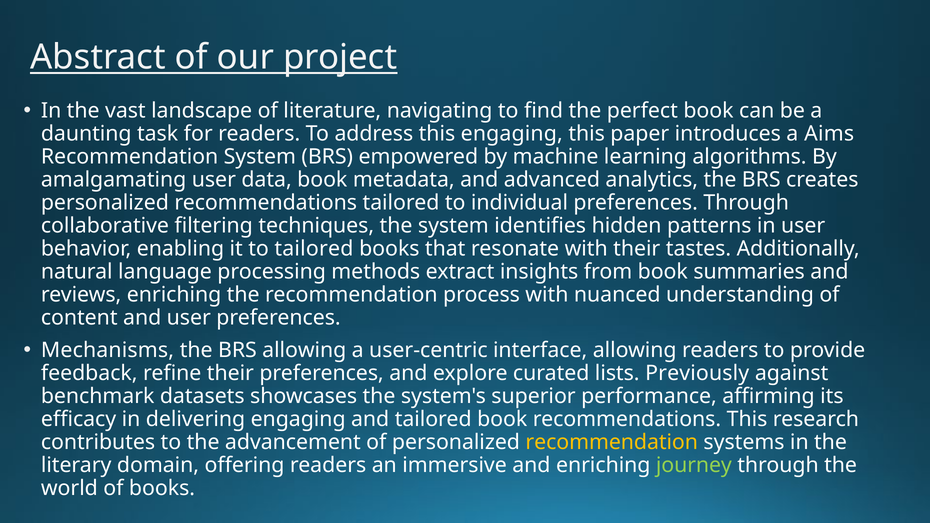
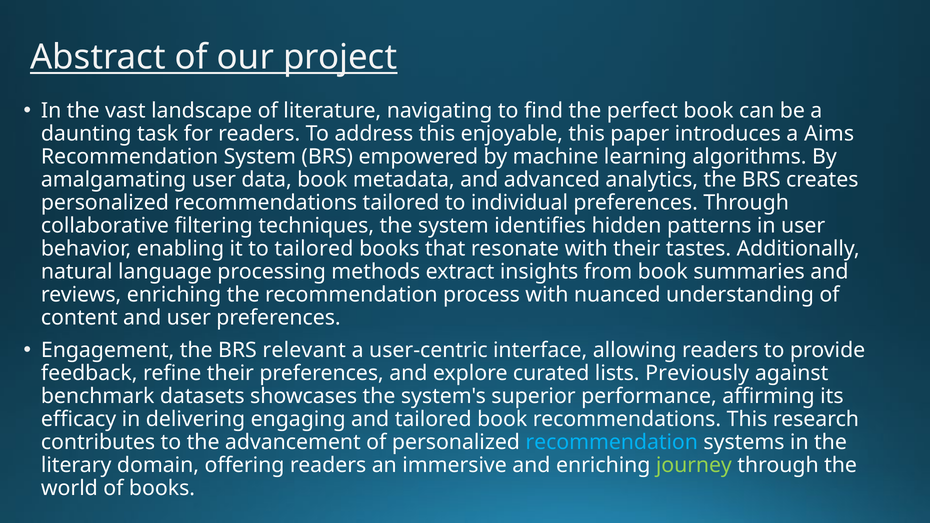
this engaging: engaging -> enjoyable (512, 134)
Mechanisms: Mechanisms -> Engagement (108, 350)
BRS allowing: allowing -> relevant (304, 350)
recommendation colour: yellow -> light blue (612, 442)
